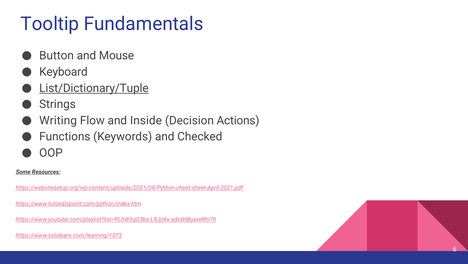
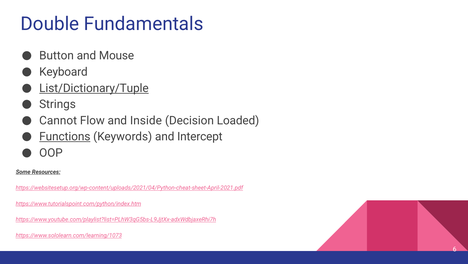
Tooltip: Tooltip -> Double (50, 24)
Writing: Writing -> Cannot (58, 120)
Actions: Actions -> Loaded (238, 120)
Functions underline: none -> present (65, 136)
Checked: Checked -> Intercept (200, 136)
